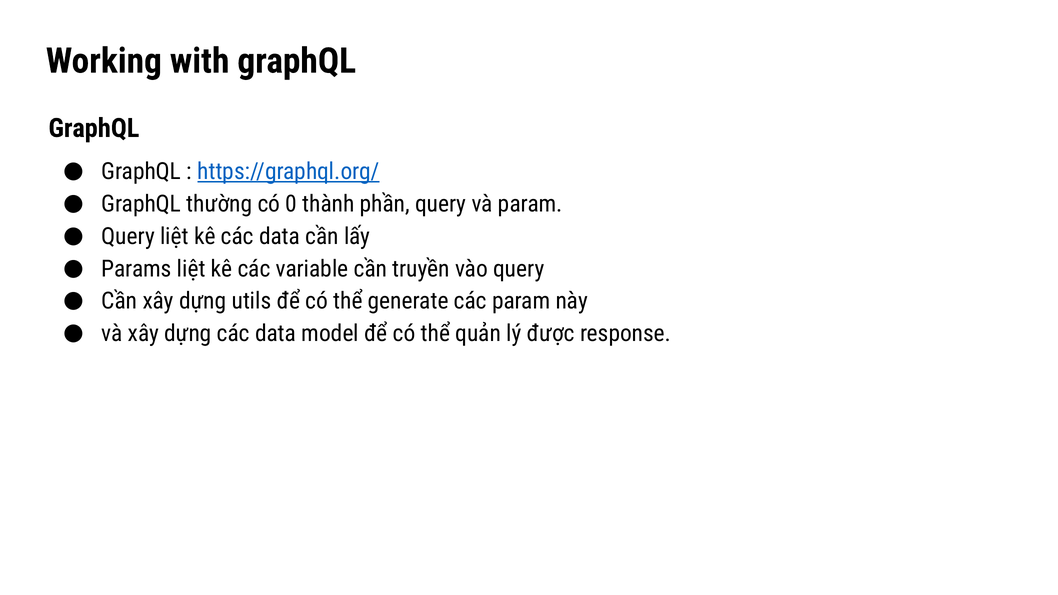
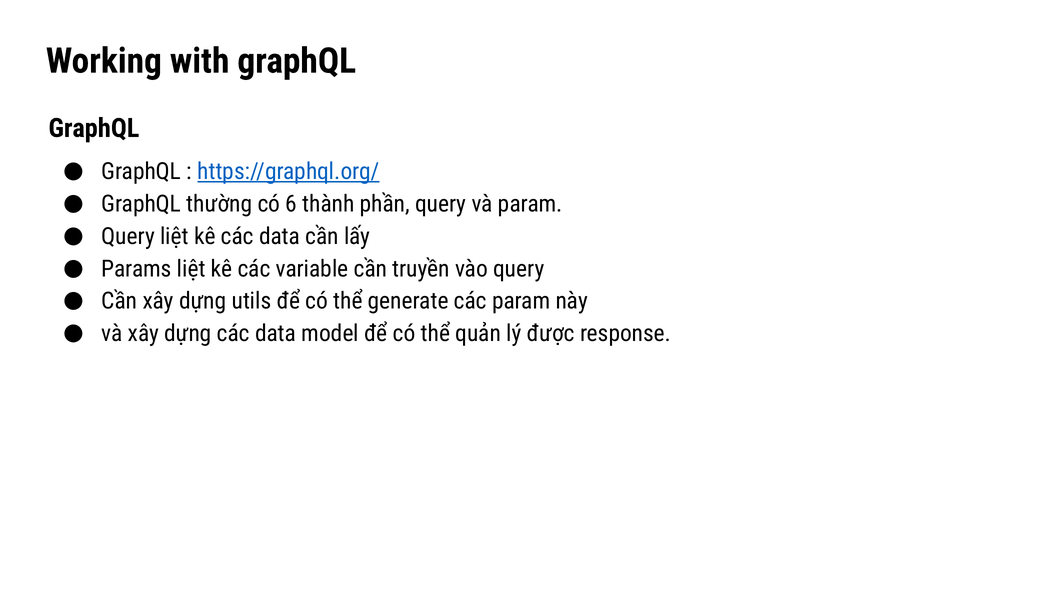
0: 0 -> 6 (291, 204)
